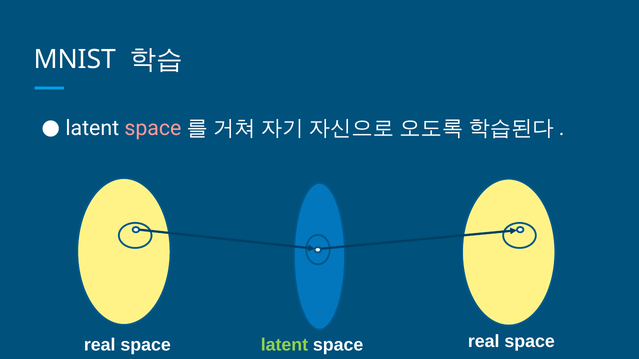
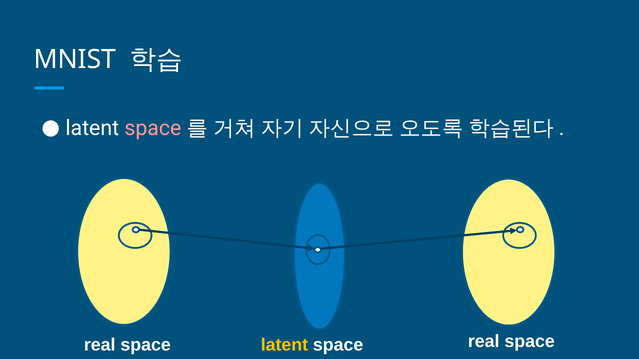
latent colour: light green -> yellow (284, 345)
